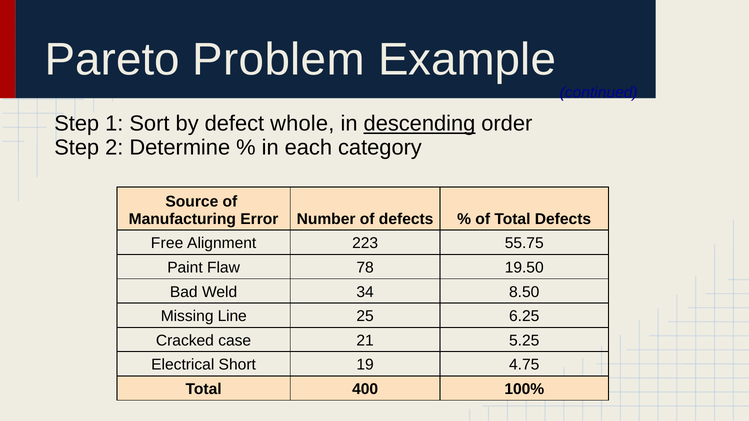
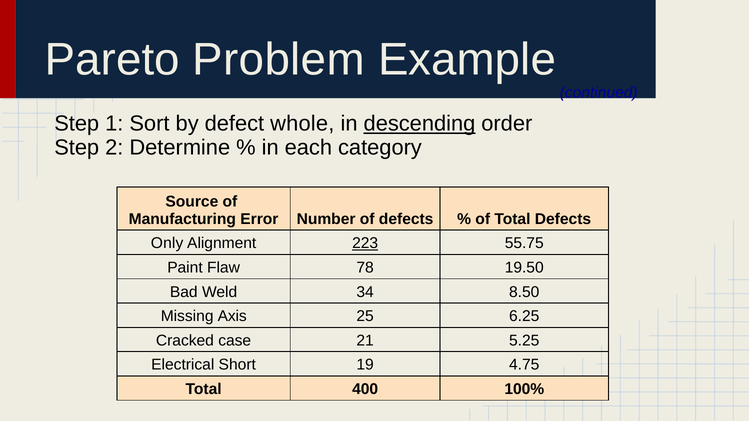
Free: Free -> Only (167, 243)
223 underline: none -> present (365, 243)
Line: Line -> Axis (232, 316)
